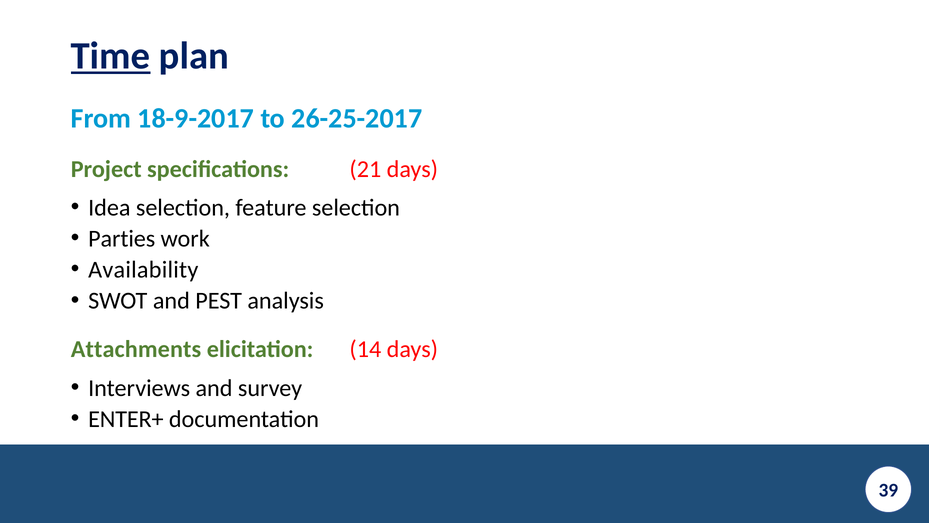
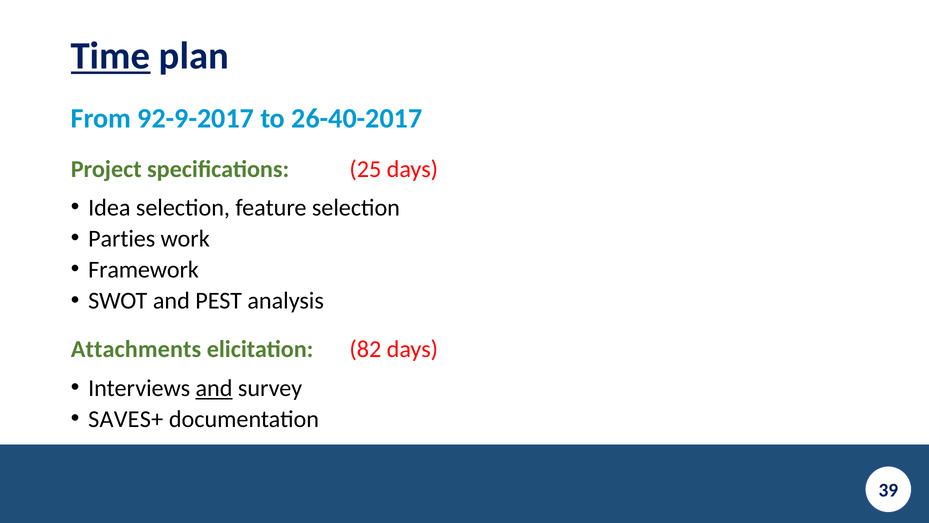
18-9-2017: 18-9-2017 -> 92-9-2017 (196, 118)
26-25-2017: 26-25-2017 -> 26-40-2017 (357, 118)
21: 21 -> 25 (365, 169)
Availability: Availability -> Framework (143, 270)
14: 14 -> 82 (365, 349)
and underline: none -> present (214, 388)
ENTER+: ENTER+ -> SAVES+ (126, 419)
